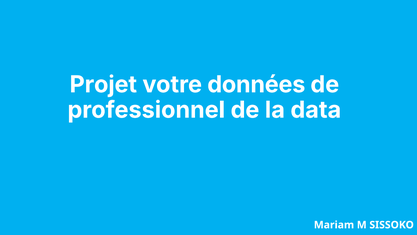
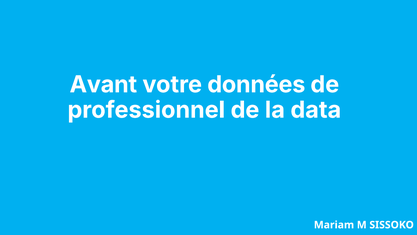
Projet: Projet -> Avant (103, 84)
